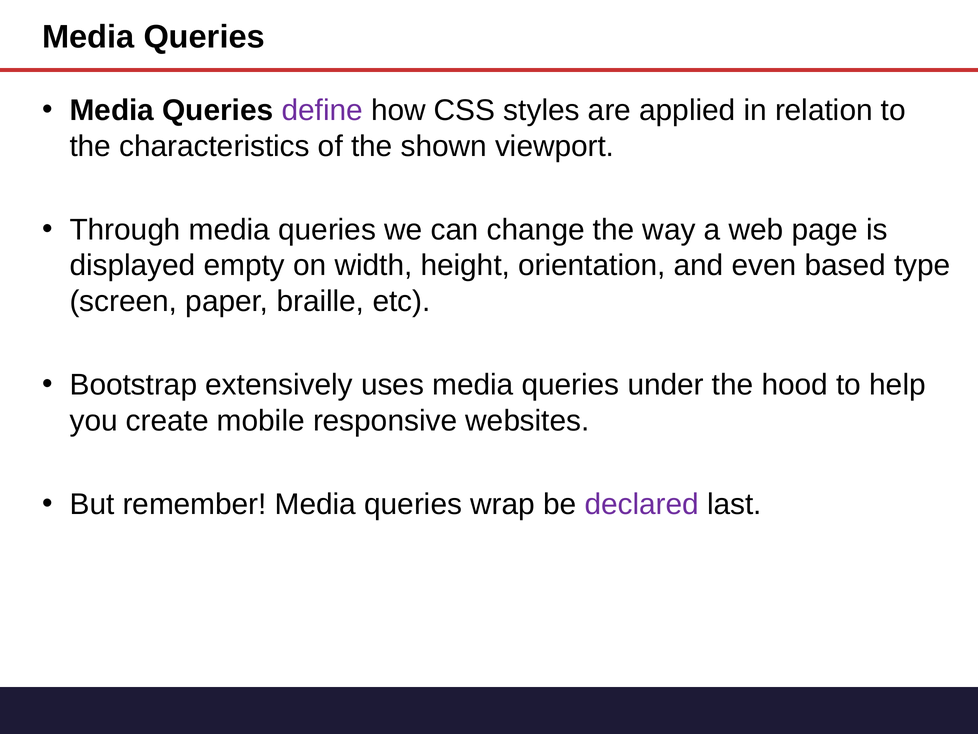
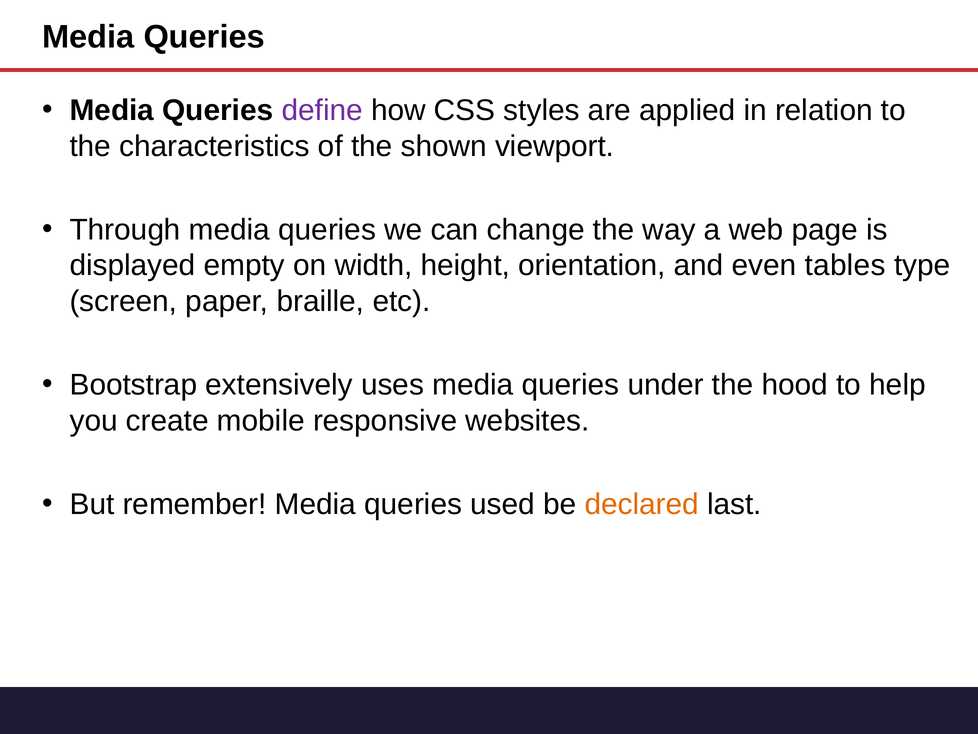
based: based -> tables (845, 265)
wrap: wrap -> used (503, 504)
declared colour: purple -> orange (642, 504)
